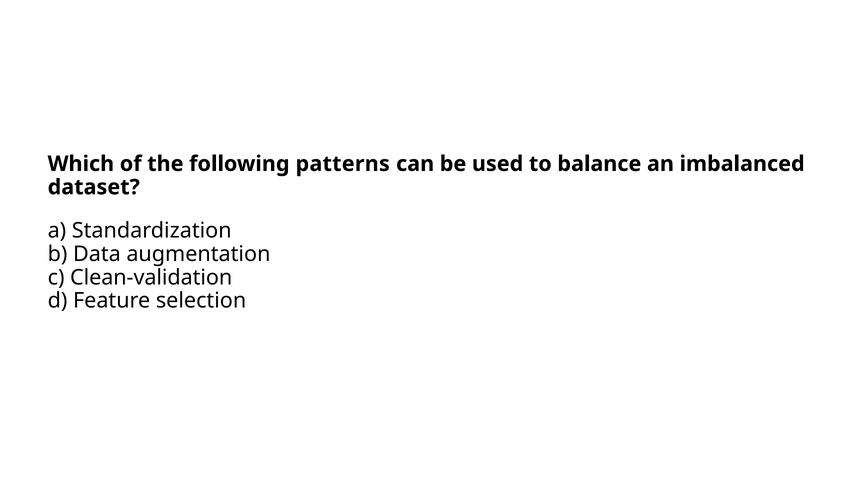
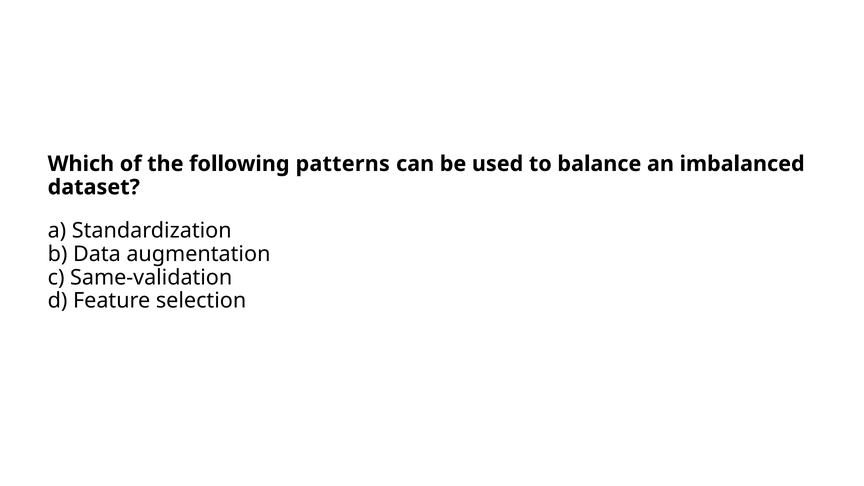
Clean-validation: Clean-validation -> Same-validation (151, 277)
